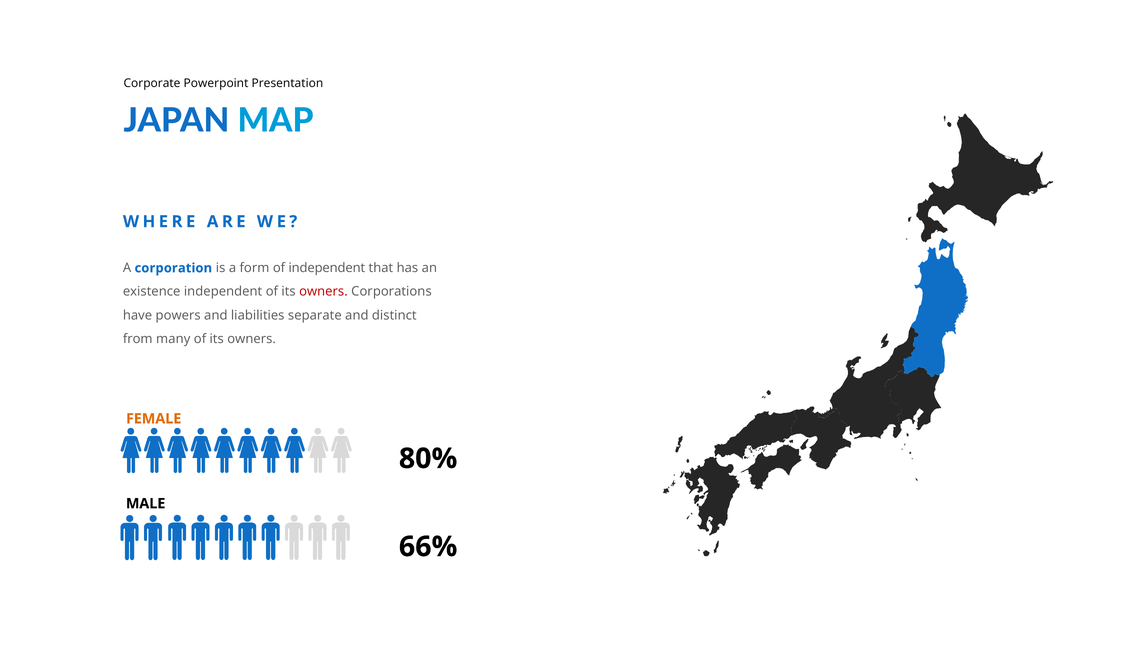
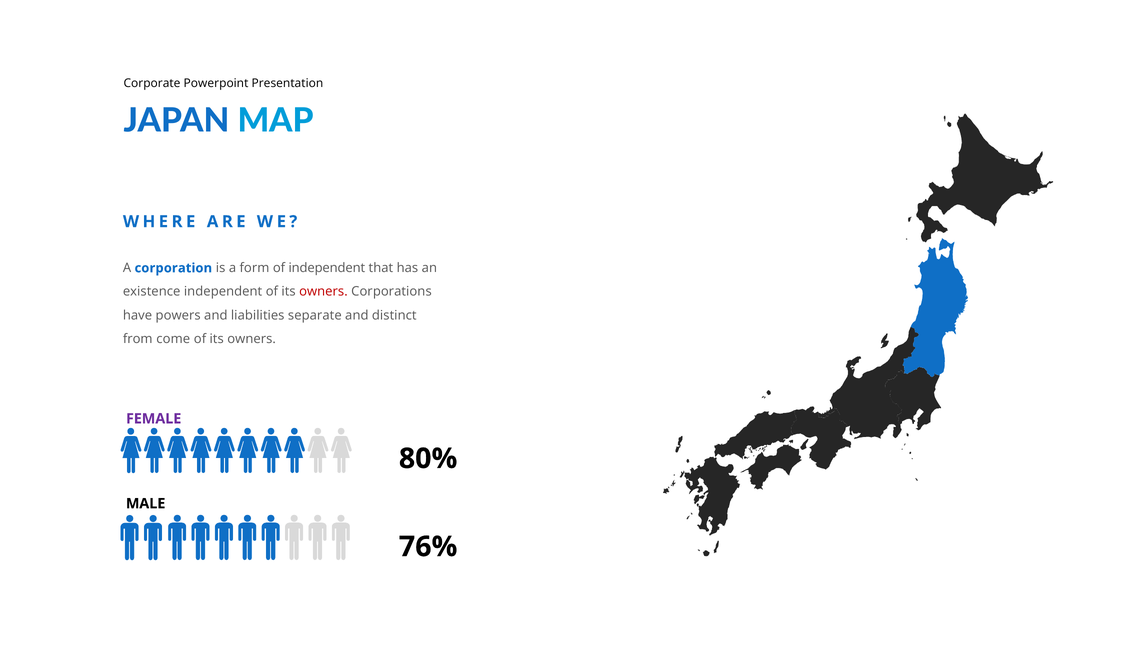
many: many -> come (173, 339)
FEMALE colour: orange -> purple (154, 418)
66%: 66% -> 76% (428, 546)
